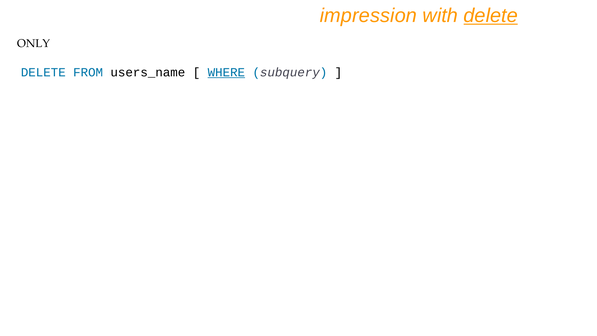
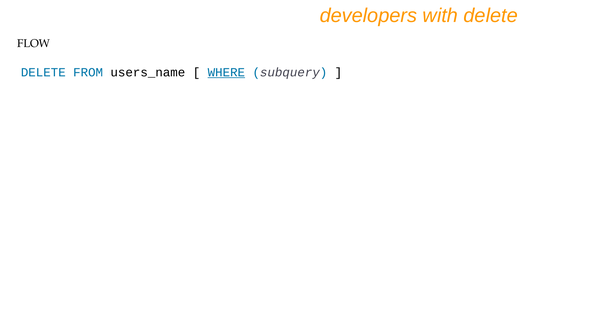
impression: impression -> developers (368, 16)
delete underline: present -> none (491, 16)
ONLY: ONLY -> FLOW (34, 44)
